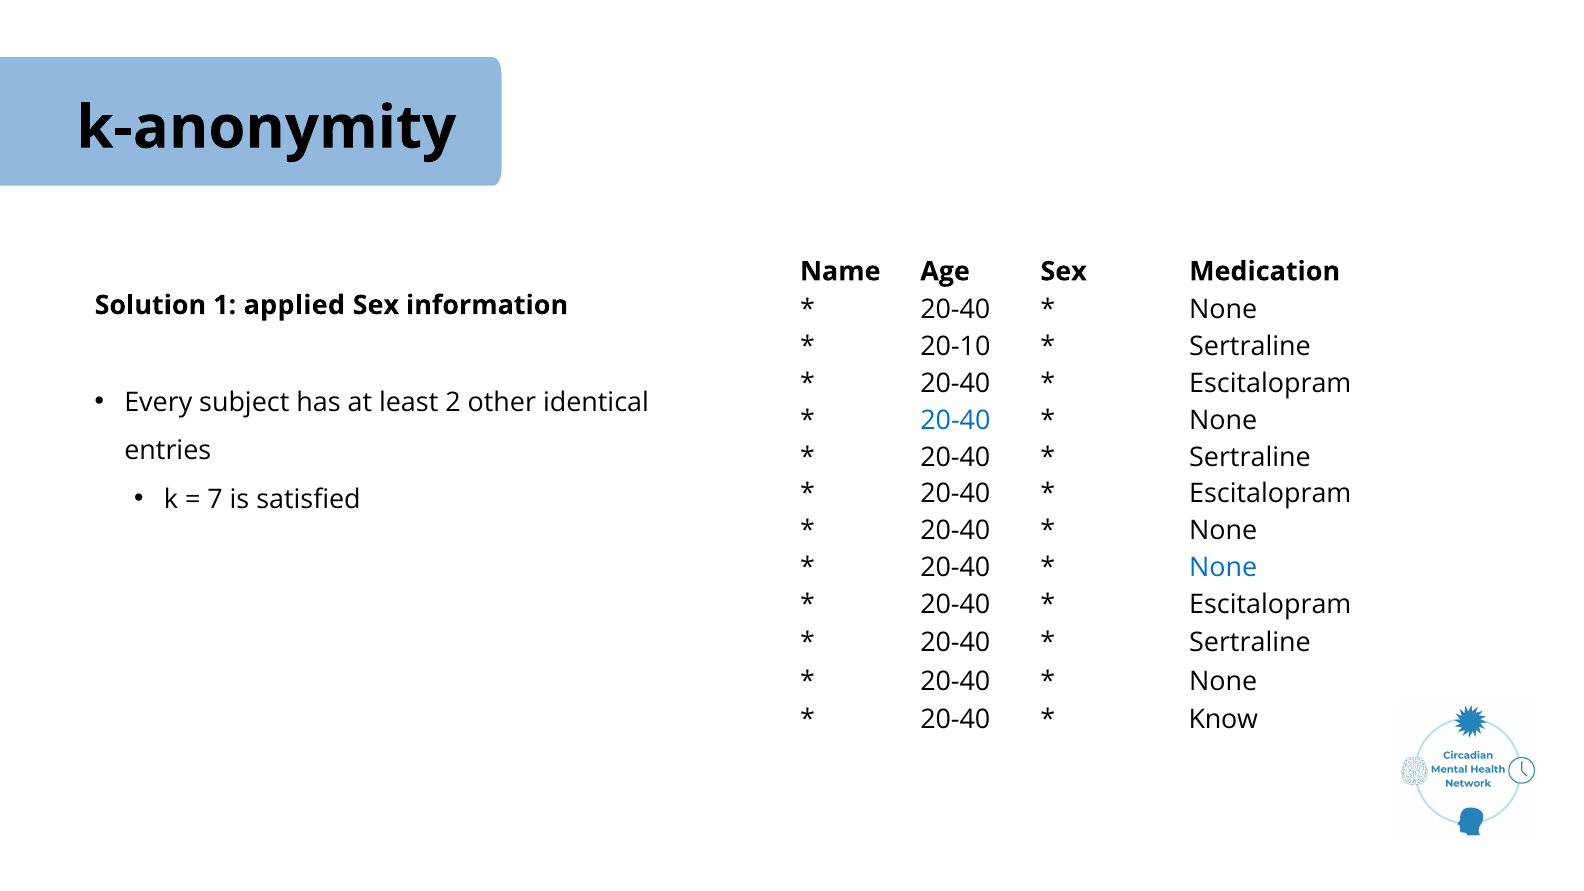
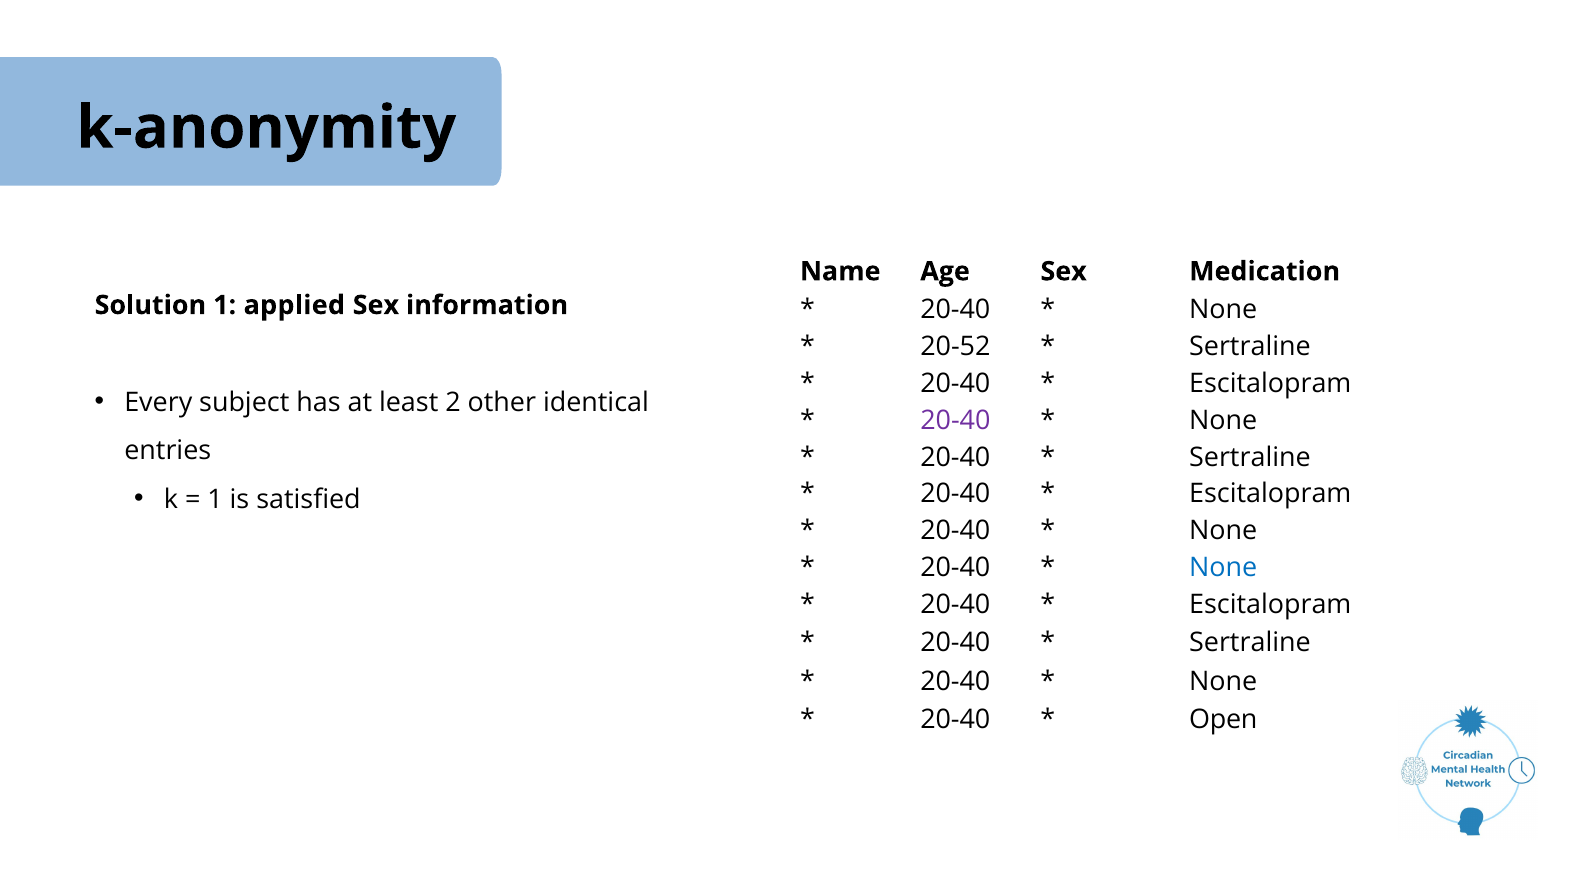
20-10: 20-10 -> 20-52 (955, 346)
20-40 colour: blue -> purple (955, 420)
7: 7 -> 1 (215, 499)
Know: Know -> Open (1223, 720)
